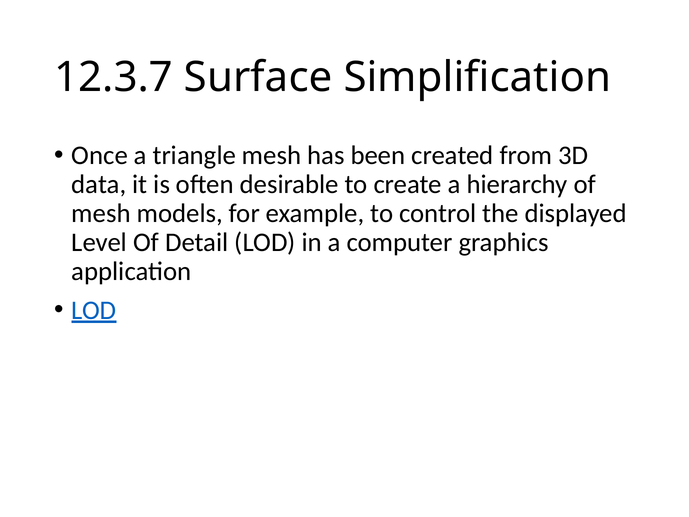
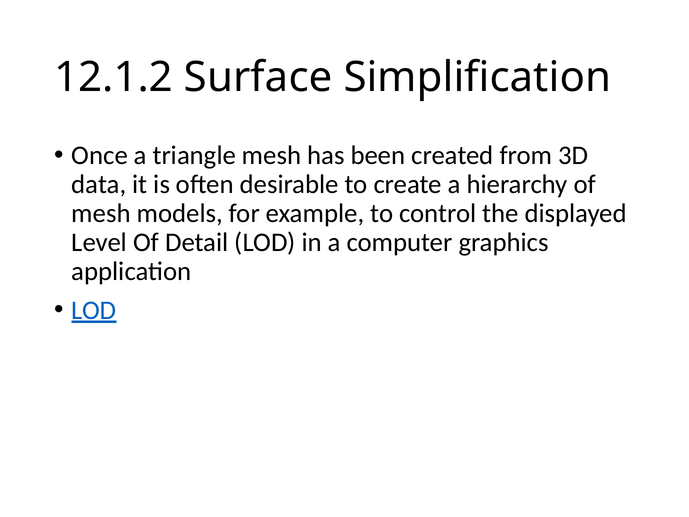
12.3.7: 12.3.7 -> 12.1.2 (114, 77)
